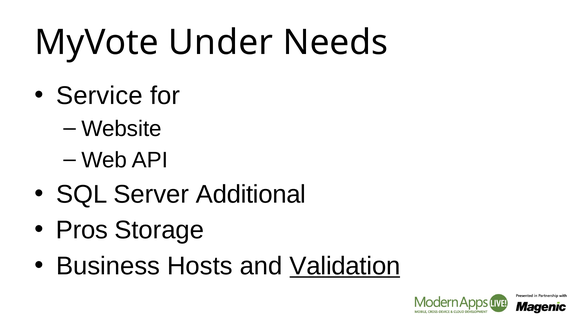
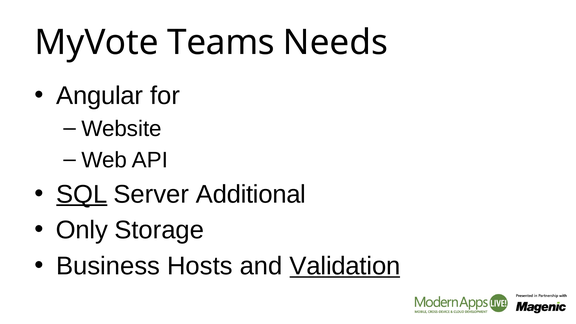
Under: Under -> Teams (221, 42)
Service: Service -> Angular (100, 96)
SQL underline: none -> present (82, 194)
Pros: Pros -> Only (82, 230)
